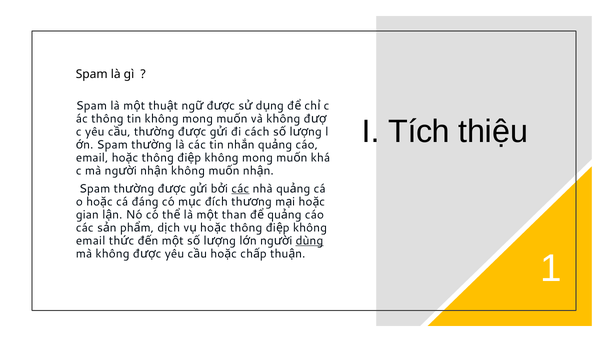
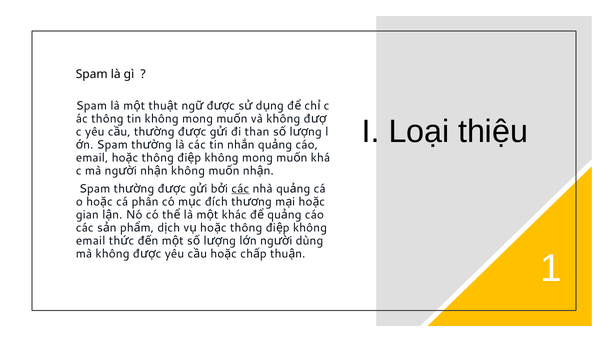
Tích: Tích -> Loại (419, 132)
cách: cách -> than (257, 132)
đáng: đáng -> phân (145, 202)
than: than -> khác (234, 215)
dùng underline: present -> none (309, 241)
